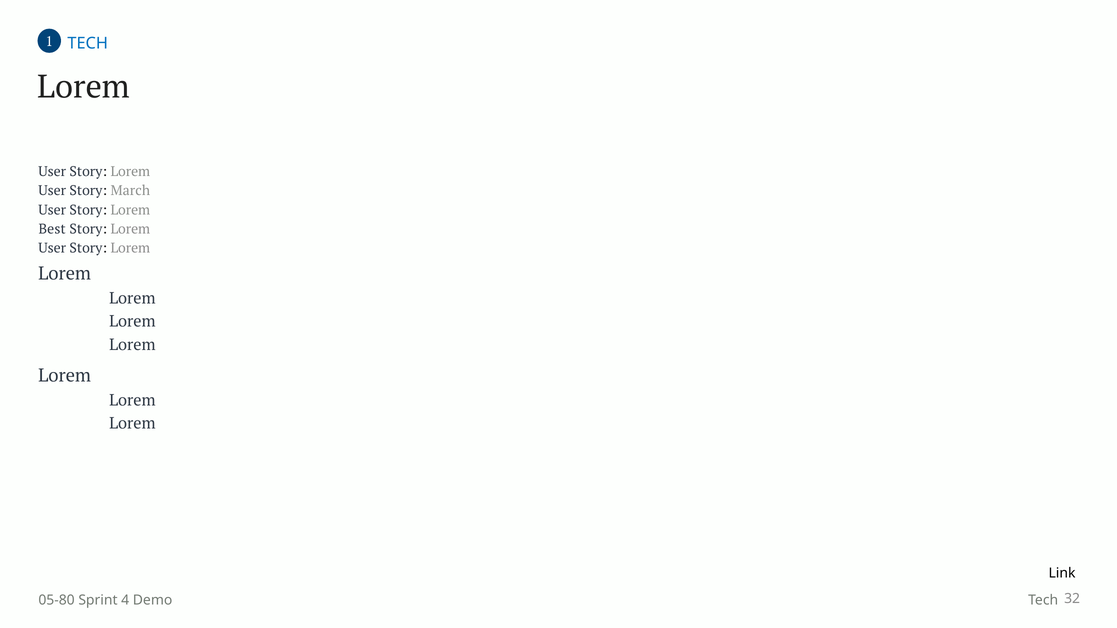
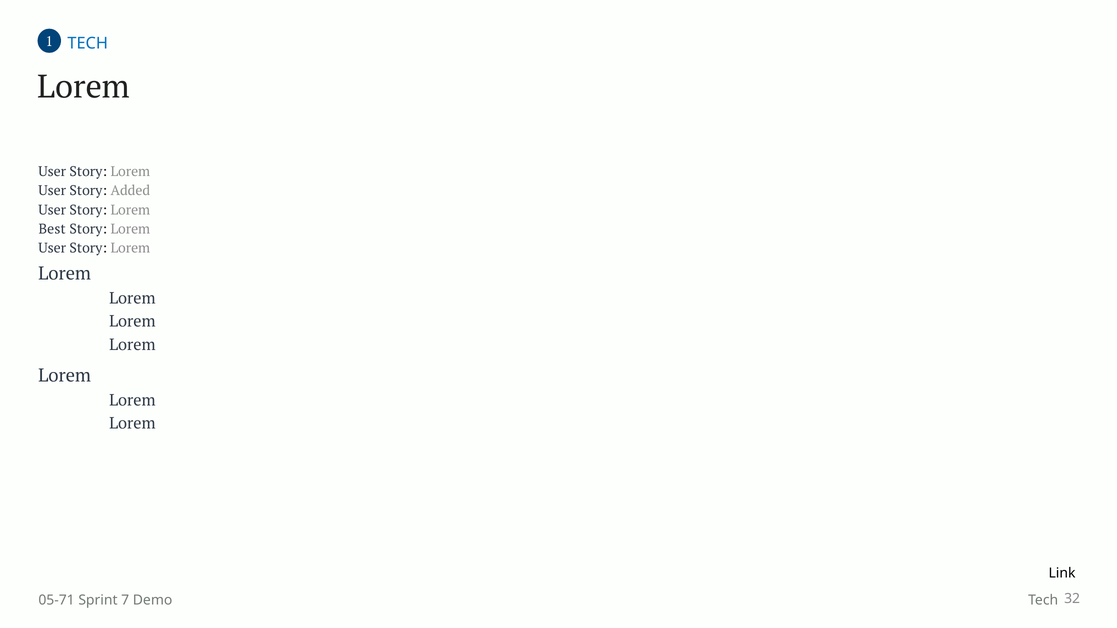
March: March -> Added (130, 191)
05-80: 05-80 -> 05-71 (57, 601)
4: 4 -> 7 (125, 601)
